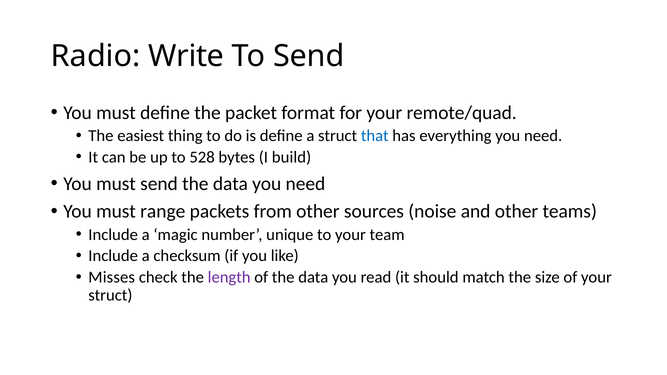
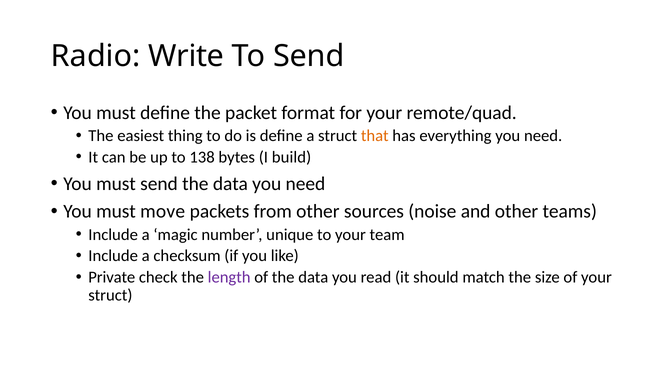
that colour: blue -> orange (375, 136)
528: 528 -> 138 (202, 157)
range: range -> move (163, 212)
Misses: Misses -> Private (112, 278)
